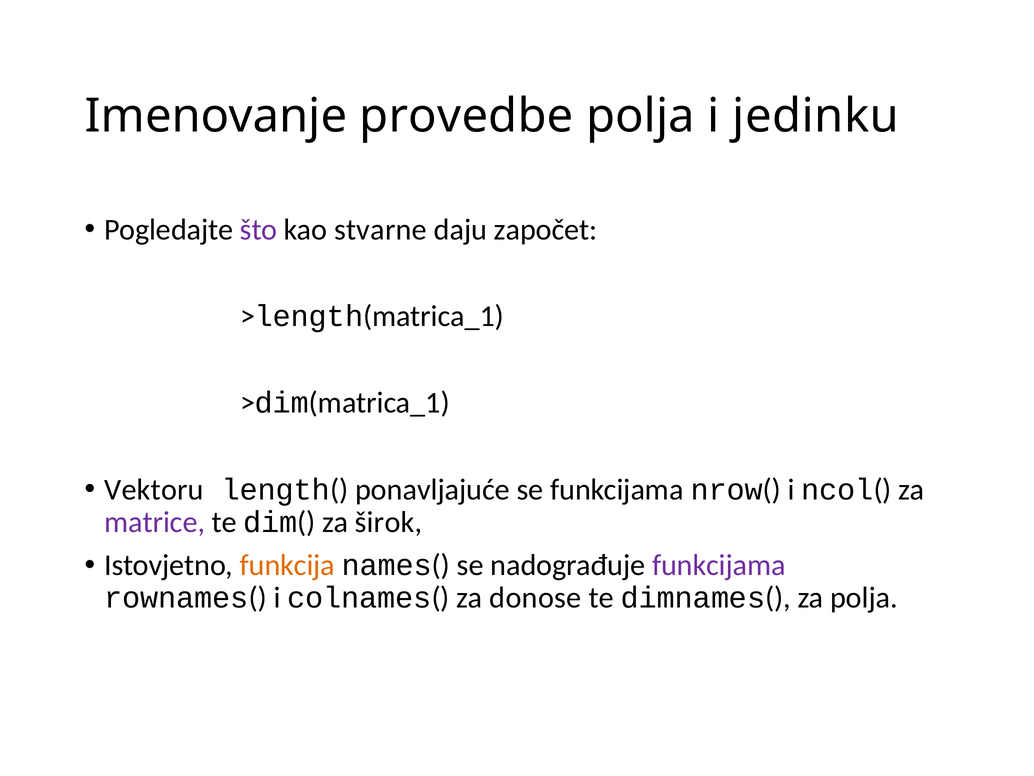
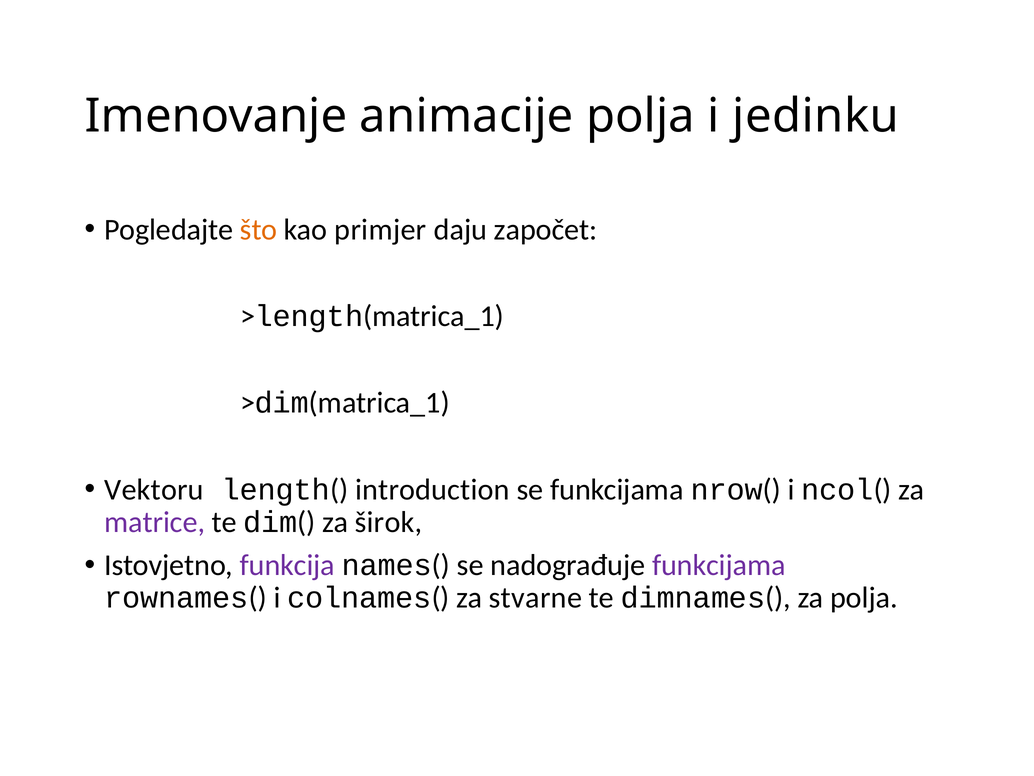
provedbe: provedbe -> animacije (467, 116)
što colour: purple -> orange (259, 229)
stvarne: stvarne -> primjer (380, 229)
ponavljajuće: ponavljajuće -> introduction (432, 489)
funkcija colour: orange -> purple (287, 565)
donose: donose -> stvarne (535, 598)
